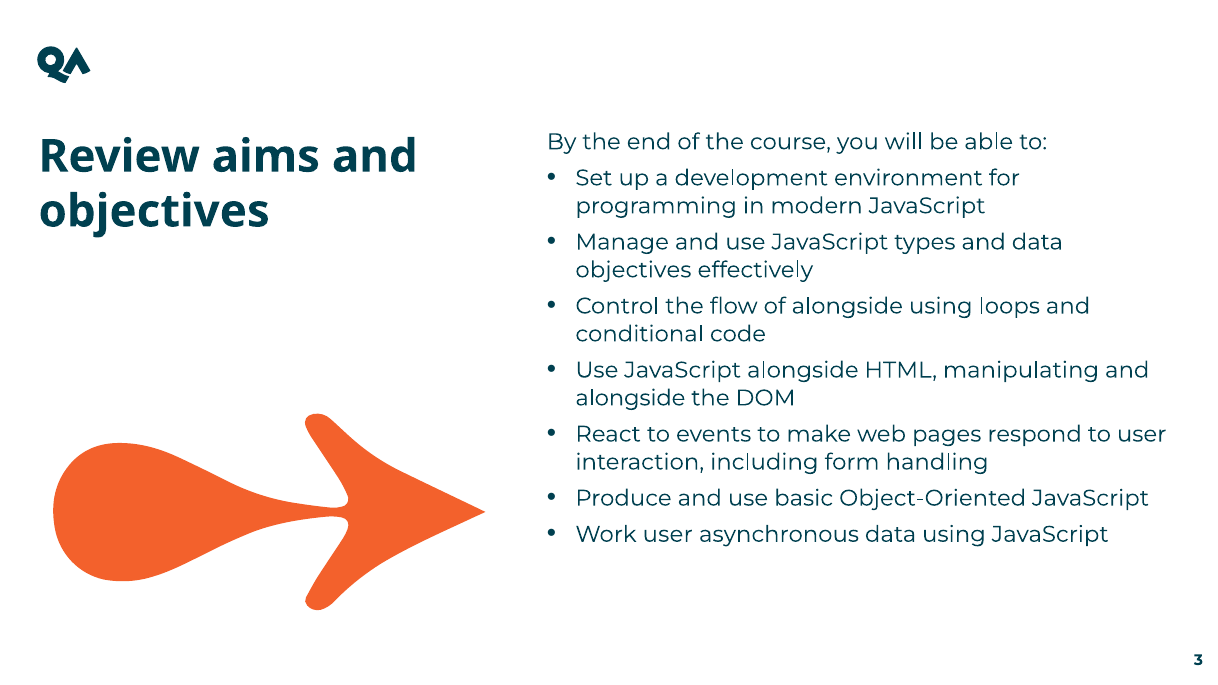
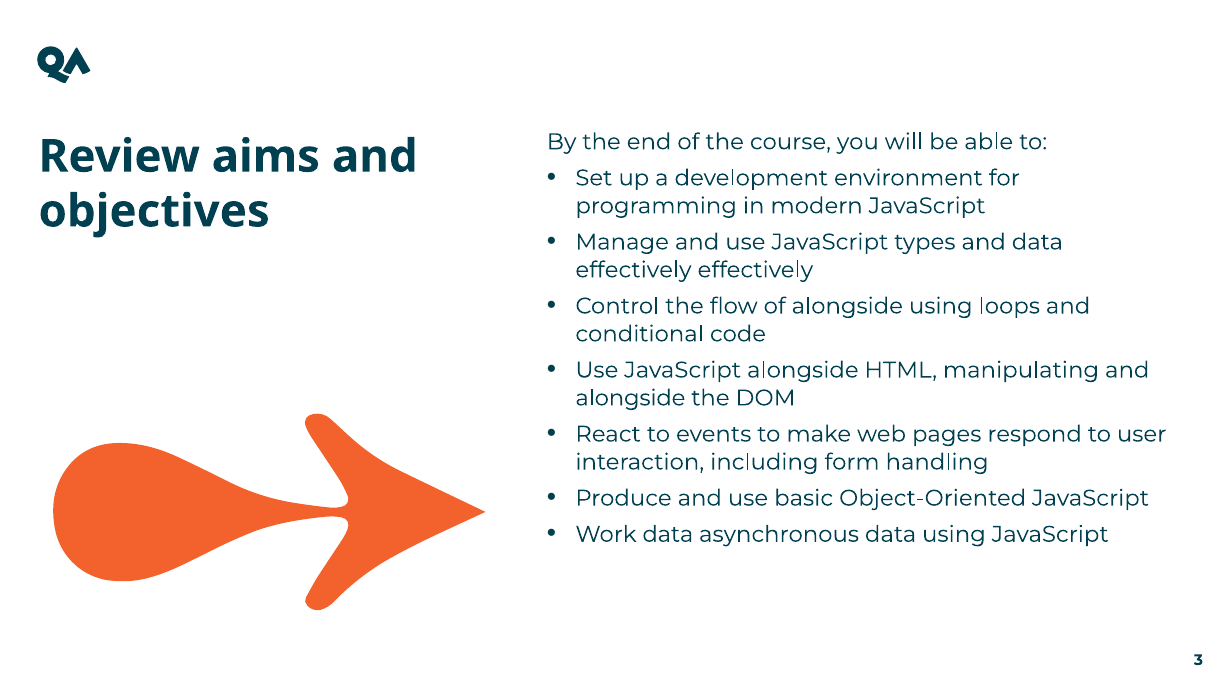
objectives: objectives -> effectively (633, 270)
Work user: user -> data (668, 534)
